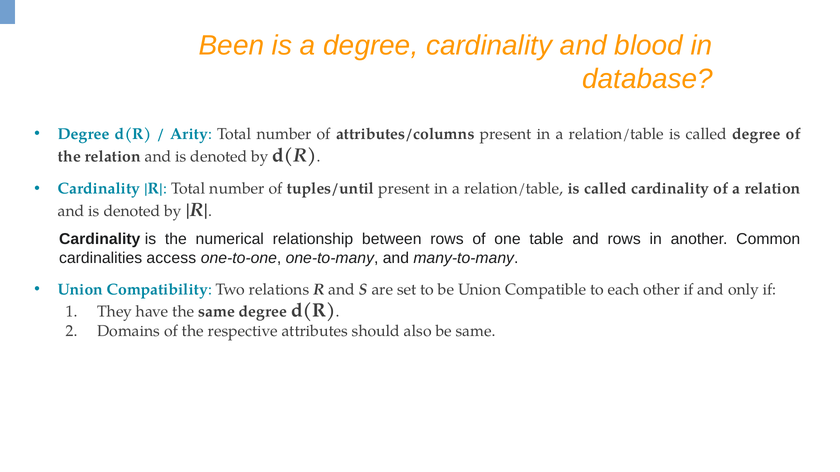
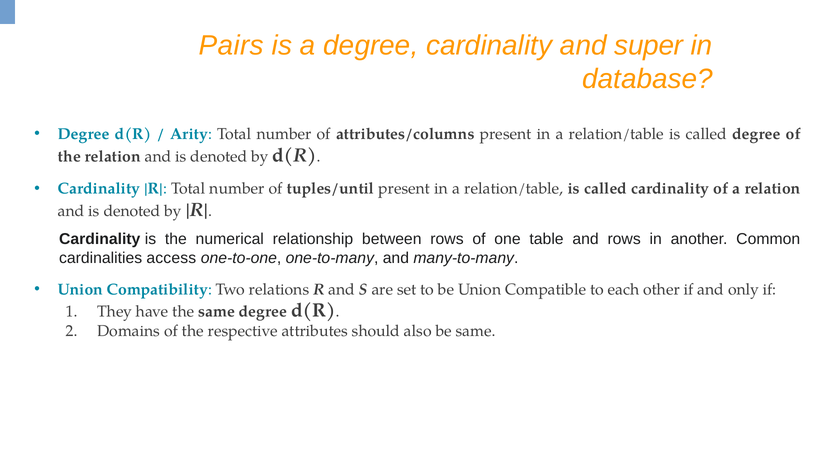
Been: Been -> Pairs (231, 46)
blood: blood -> super (649, 46)
